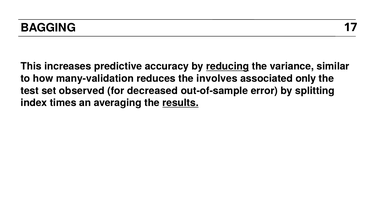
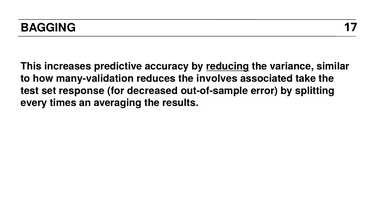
only: only -> take (306, 79)
observed: observed -> response (82, 91)
index: index -> every (34, 103)
results underline: present -> none (181, 103)
